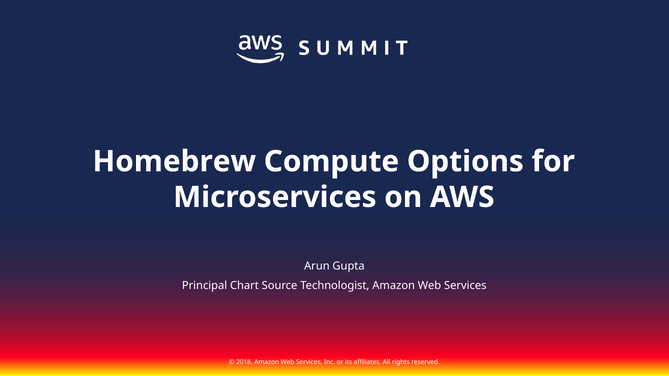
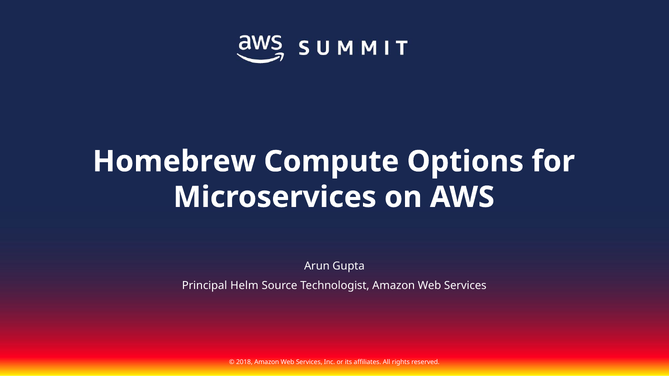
Chart: Chart -> Helm (244, 286)
